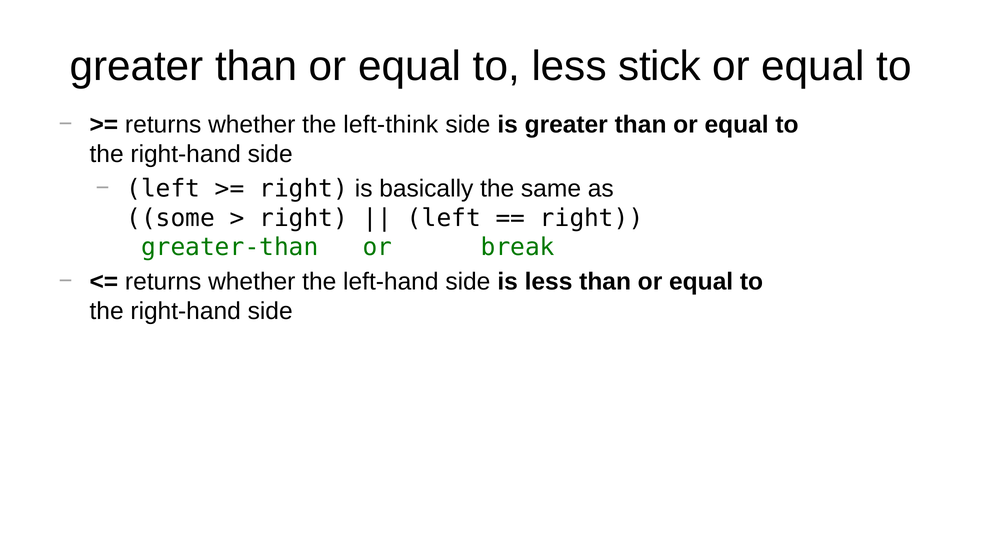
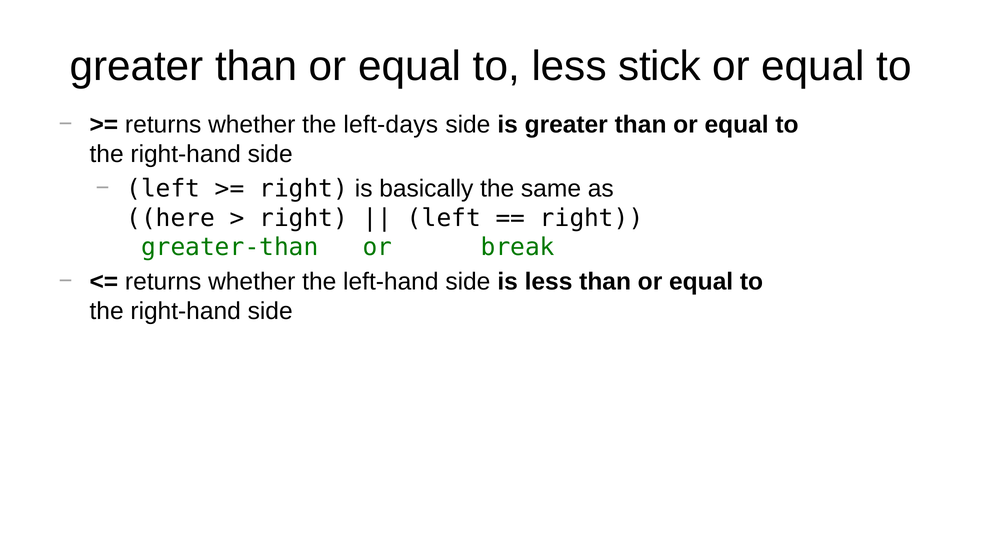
left-think: left-think -> left-days (391, 125)
some: some -> here (171, 218)
